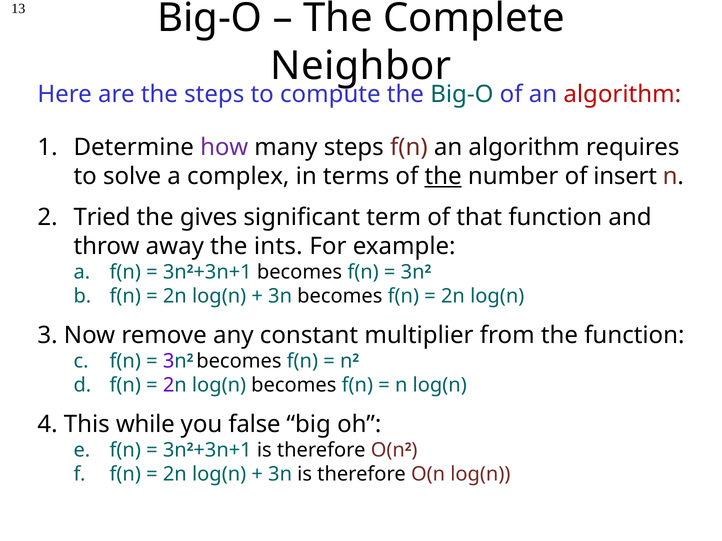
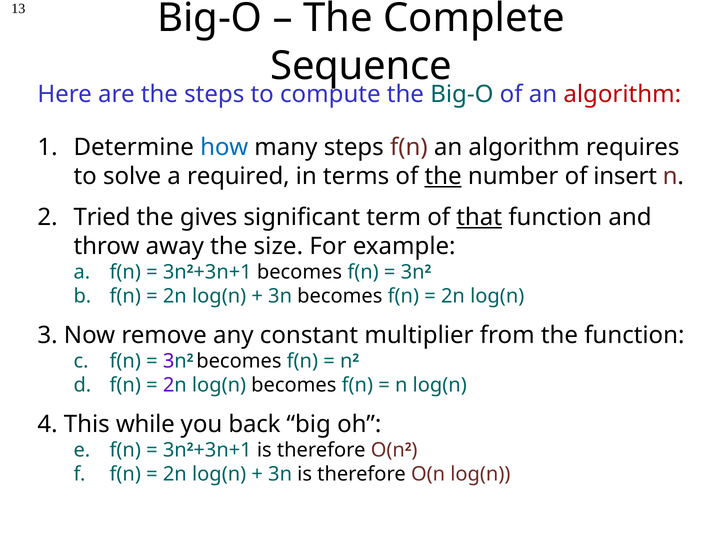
Neighbor: Neighbor -> Sequence (361, 66)
how colour: purple -> blue (224, 148)
complex: complex -> required (238, 176)
that underline: none -> present (479, 217)
ints: ints -> size (278, 246)
false: false -> back (254, 424)
